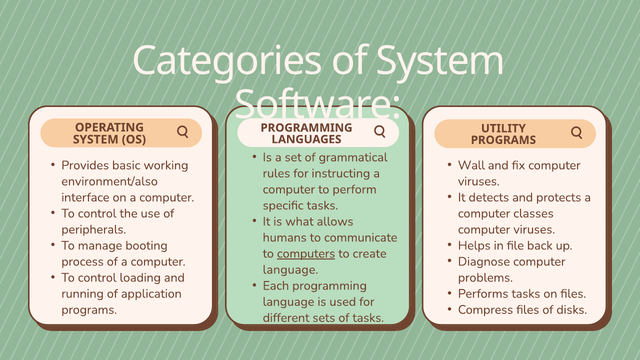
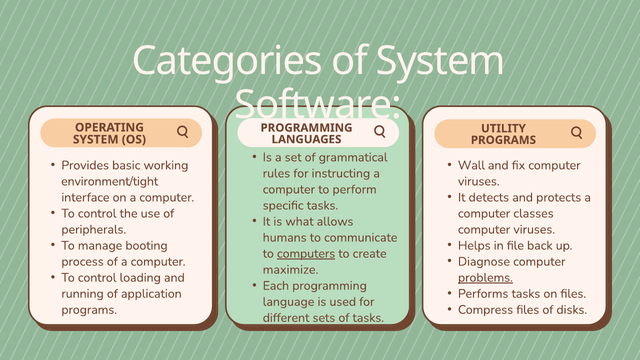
environment/also: environment/also -> environment/tight (110, 181)
language: language -> maximize (291, 270)
problems underline: none -> present (485, 278)
